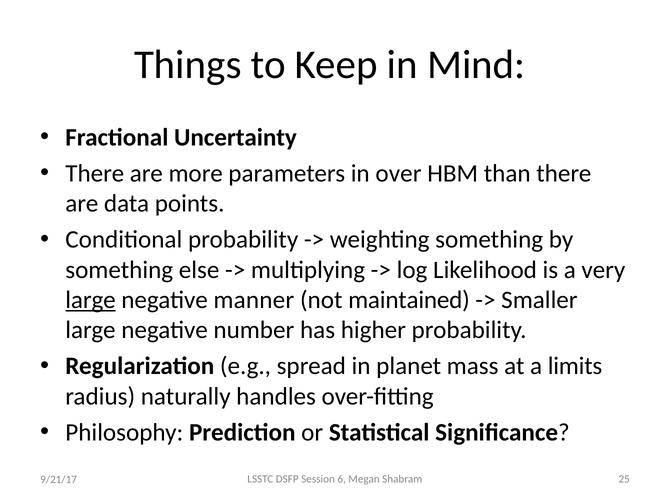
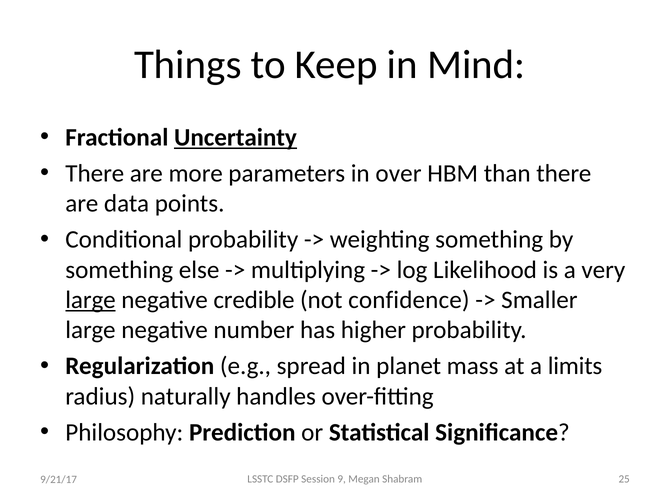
Uncertainty underline: none -> present (235, 137)
manner: manner -> credible (254, 300)
maintained: maintained -> confidence (409, 300)
6: 6 -> 9 (342, 480)
